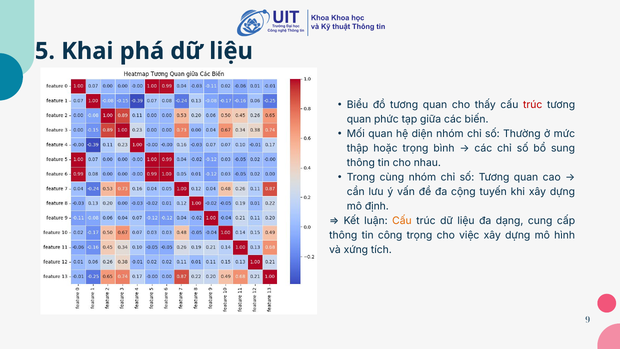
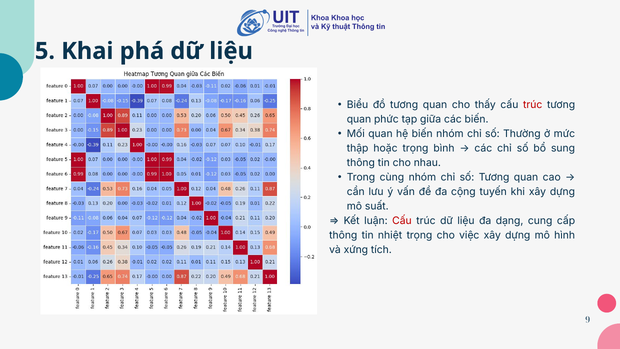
hệ diện: diện -> biến (422, 134)
định: định -> suất (377, 206)
Cấu colour: orange -> red (402, 221)
công: công -> nhiệt (390, 235)
